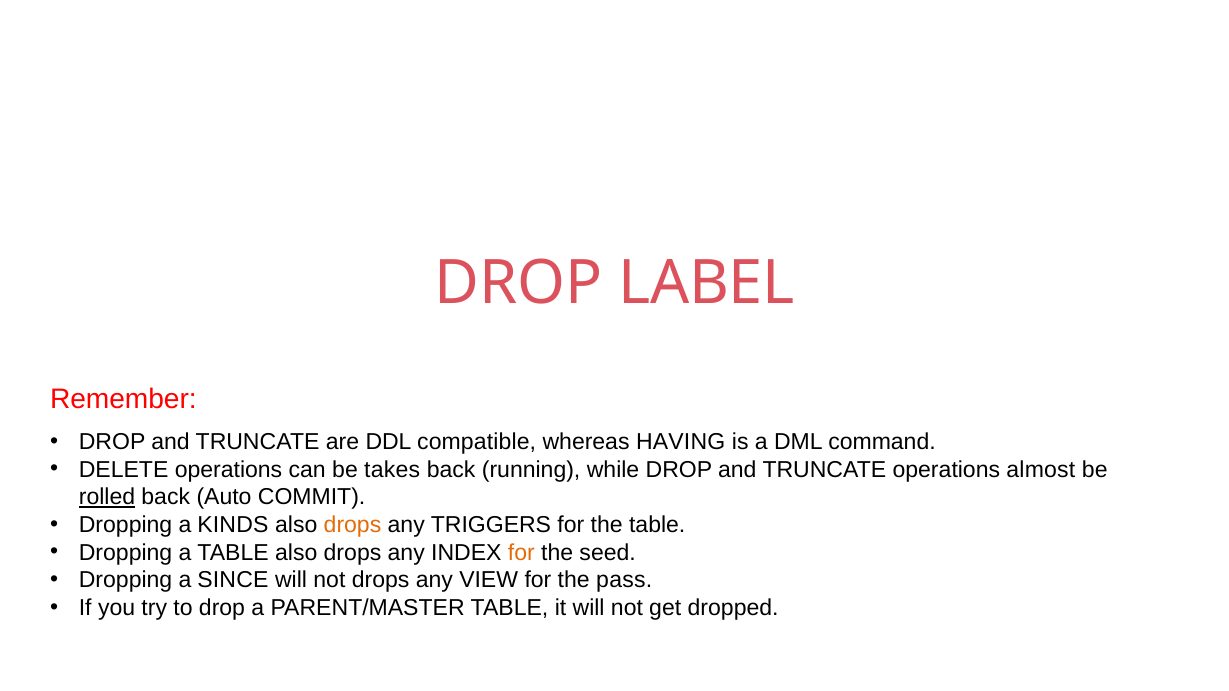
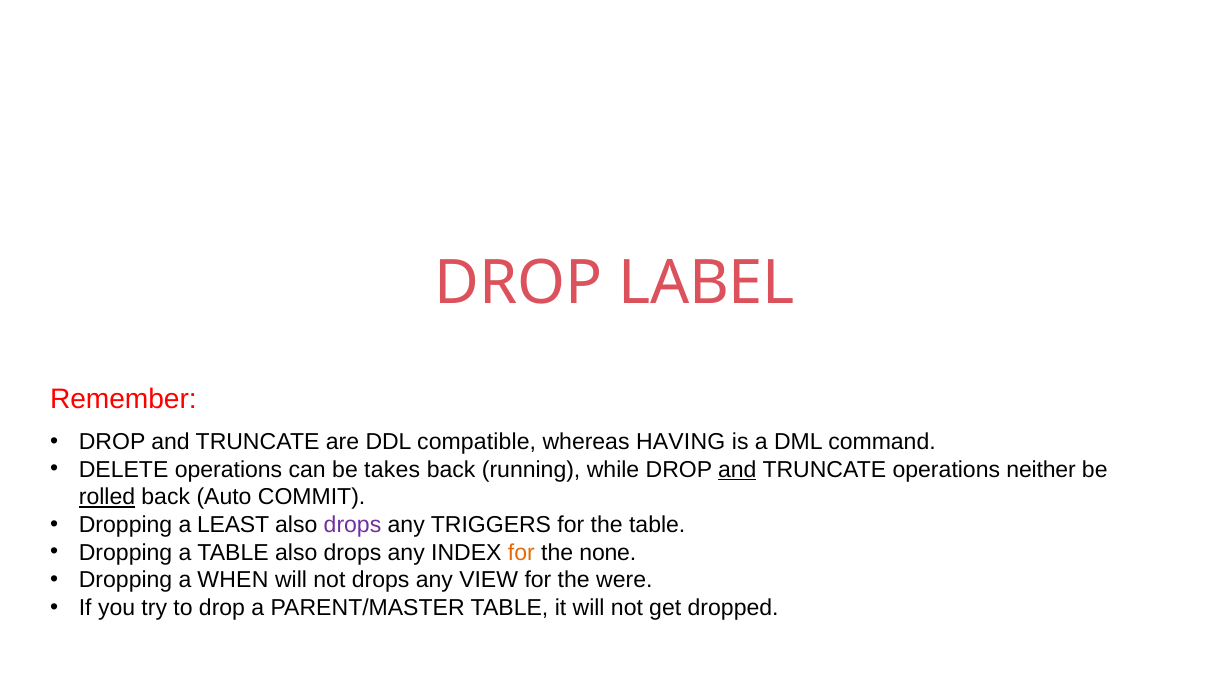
and underline: none -> present (737, 470)
almost: almost -> neither (1041, 470)
KINDS: KINDS -> LEAST (233, 525)
drops colour: orange -> purple (353, 525)
seed: seed -> none (608, 553)
SINCE: SINCE -> WHEN (233, 580)
pass: pass -> were (624, 580)
